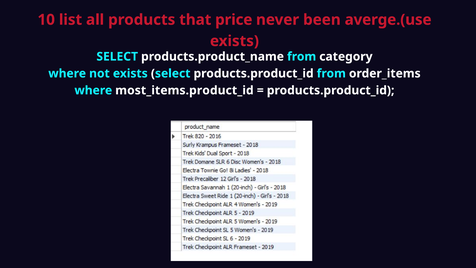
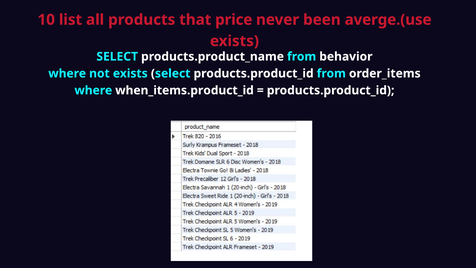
category: category -> behavior (346, 57)
most_items.product_id: most_items.product_id -> when_items.product_id (184, 90)
